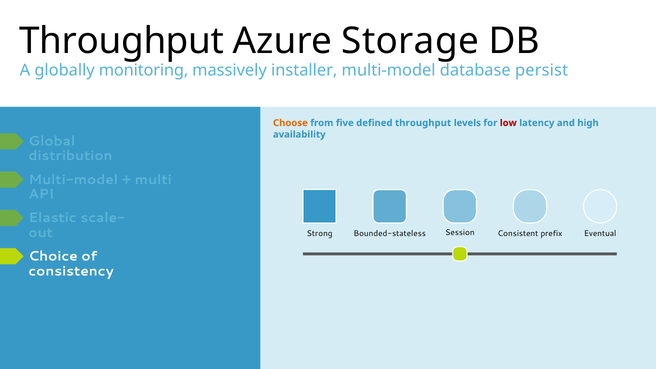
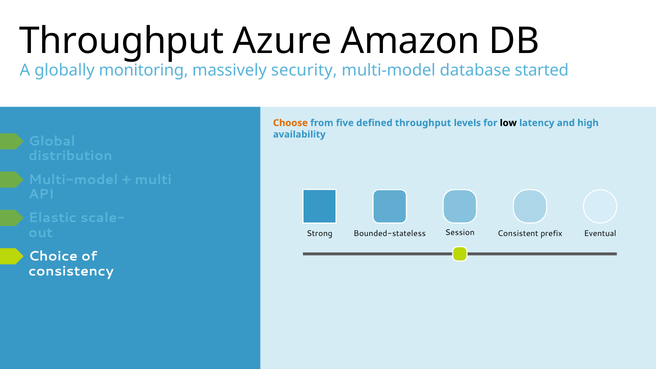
Storage: Storage -> Amazon (411, 41)
installer: installer -> security (304, 70)
persist: persist -> started (542, 70)
low colour: red -> black (508, 123)
